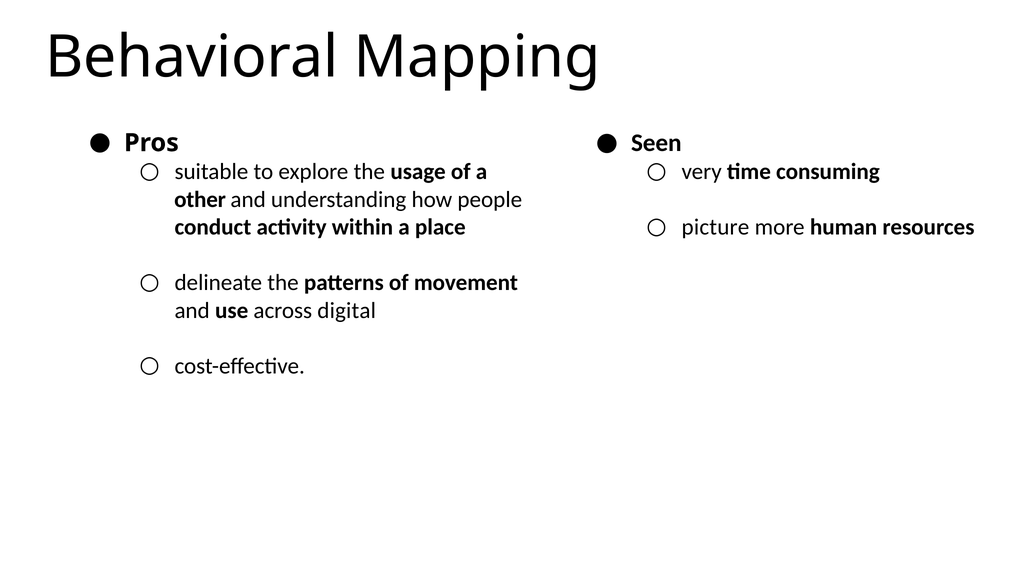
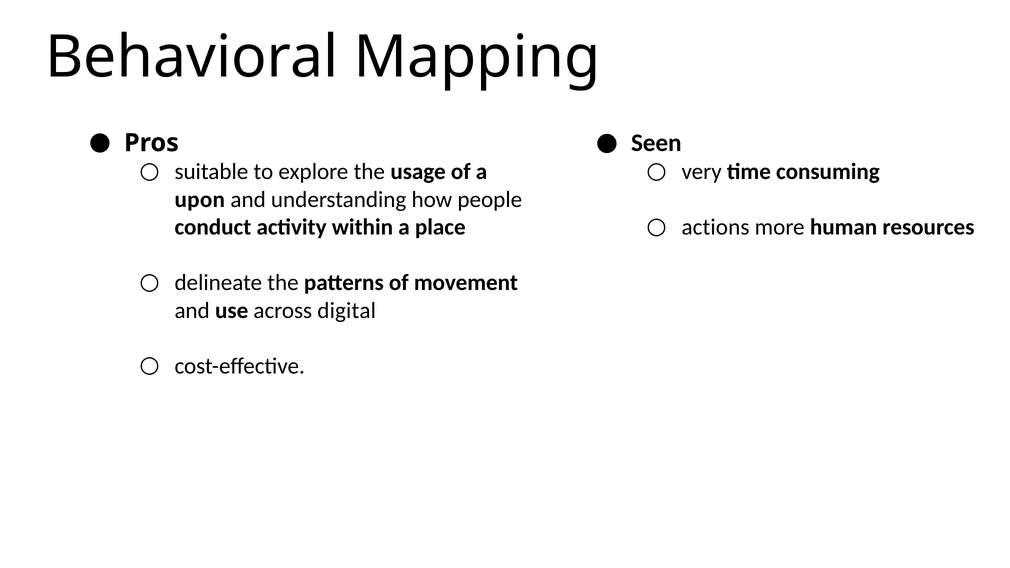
other: other -> upon (200, 200)
picture: picture -> actions (715, 227)
